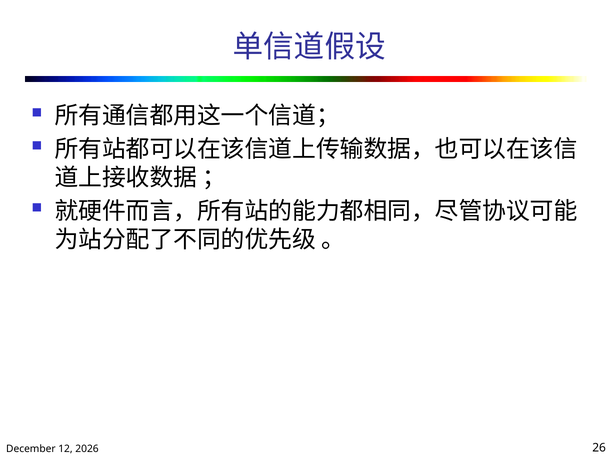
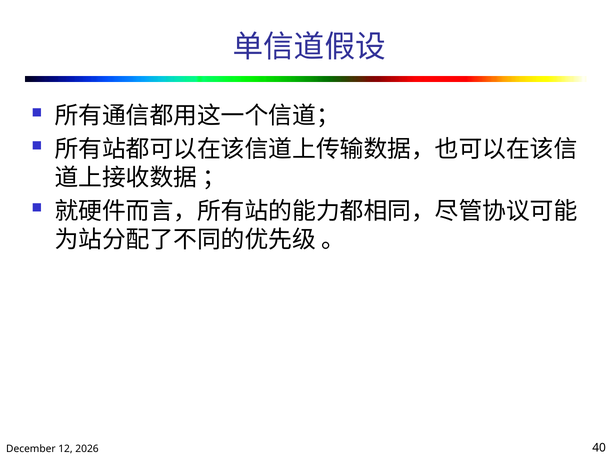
26: 26 -> 40 (599, 448)
